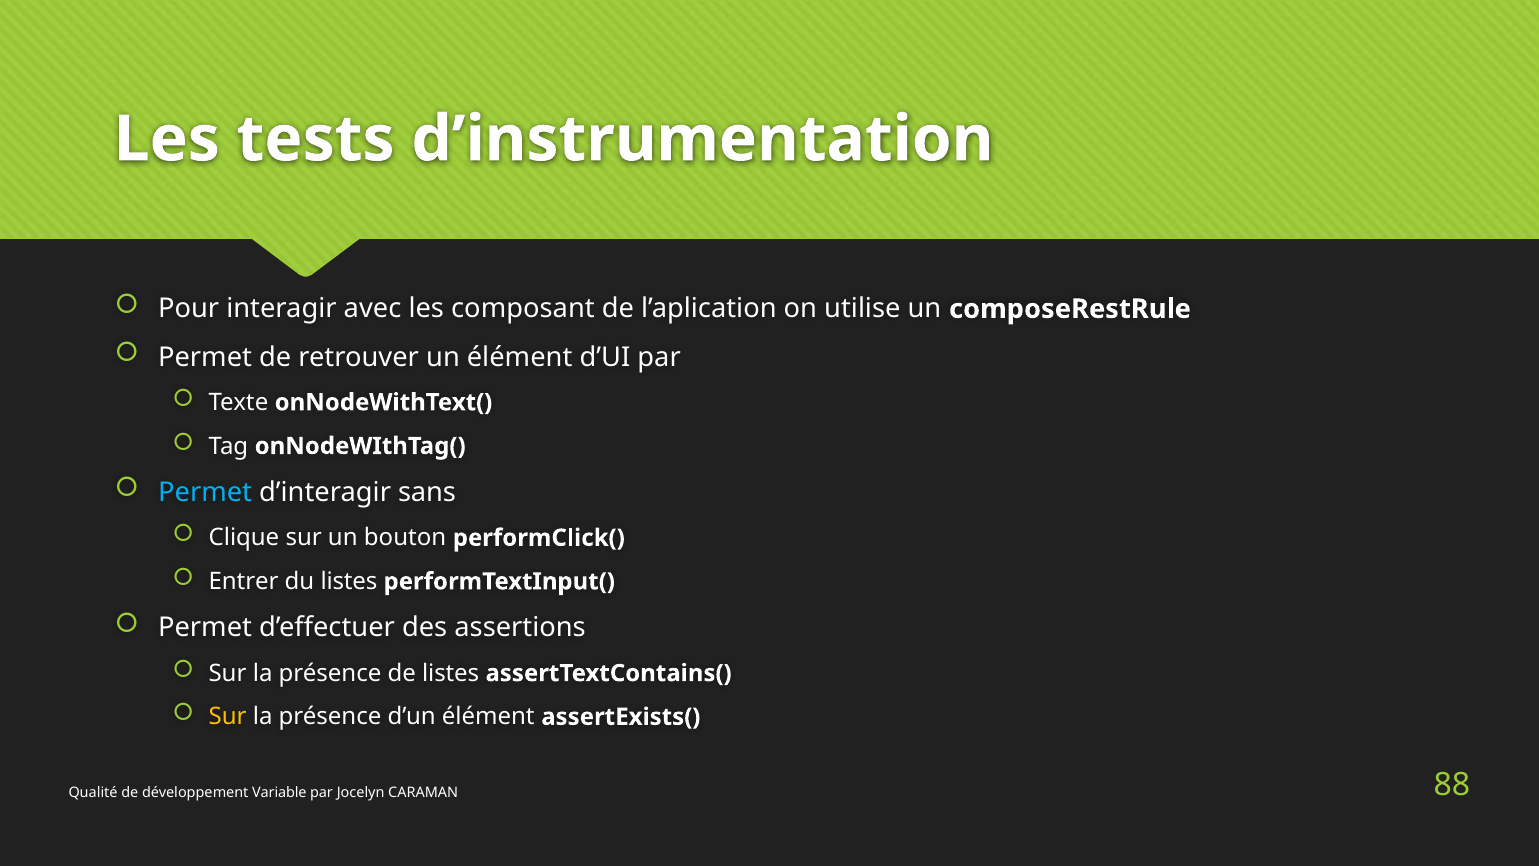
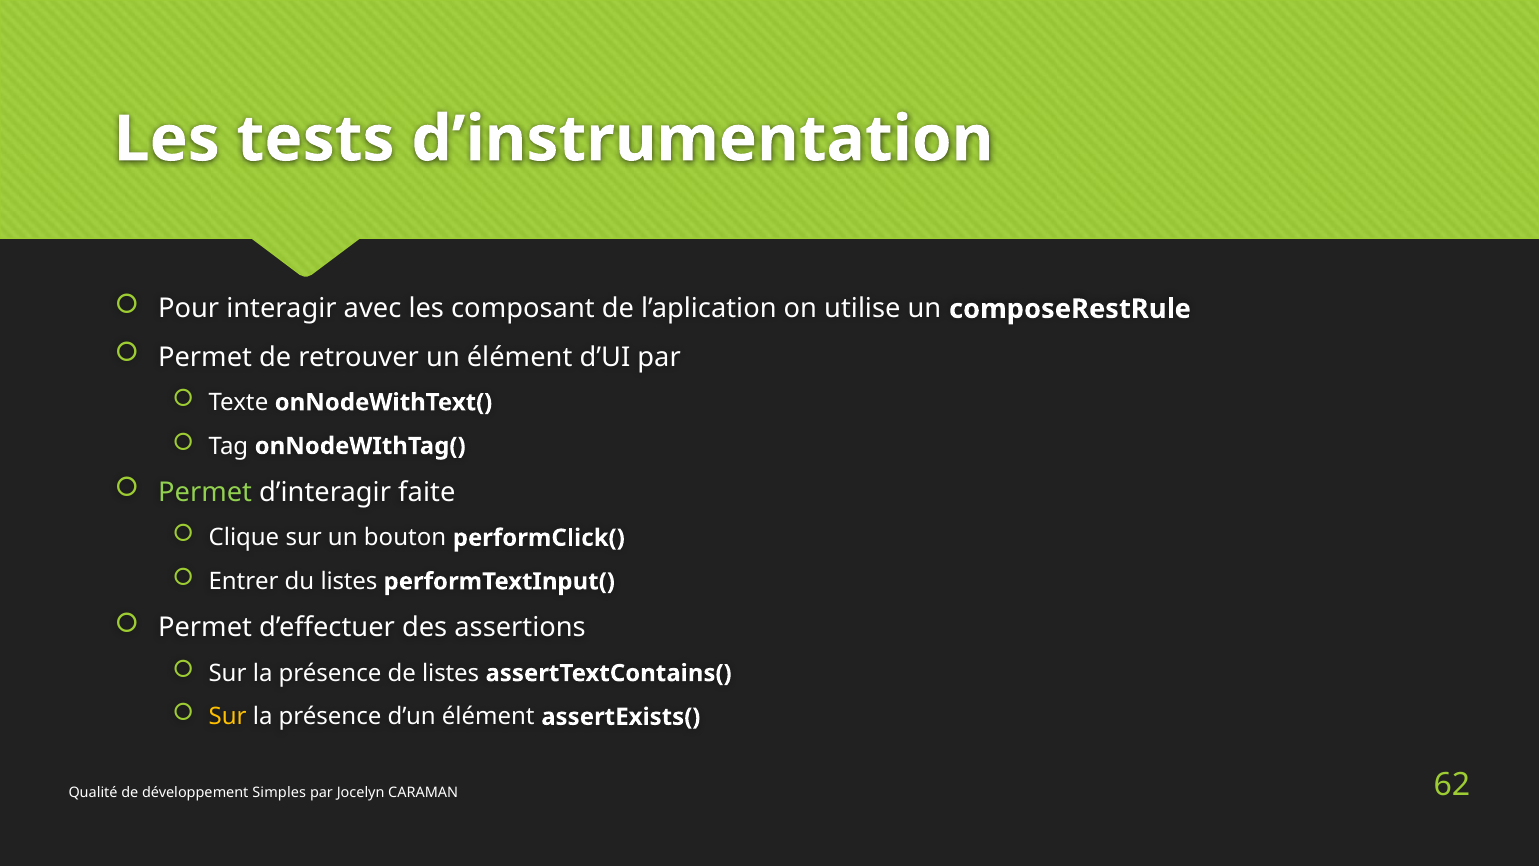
Permet colour: light blue -> light green (205, 492)
sans: sans -> faite (427, 492)
Variable: Variable -> Simples (279, 793)
88: 88 -> 62 (1452, 785)
